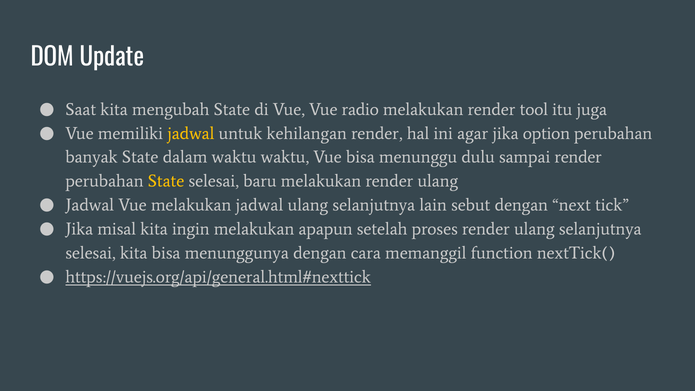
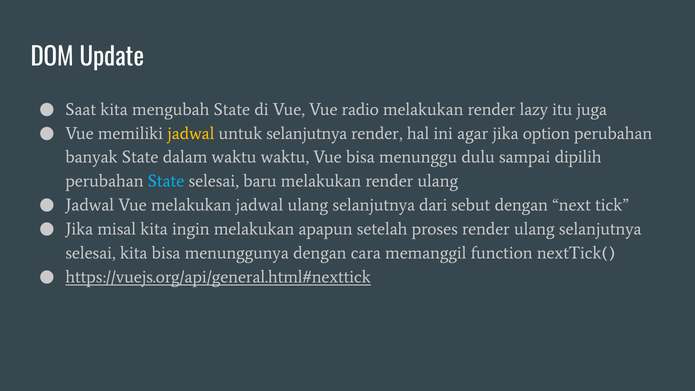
tool: tool -> lazy (534, 109)
untuk kehilangan: kehilangan -> selanjutnya (307, 133)
sampai render: render -> dipilih (578, 157)
State colour: yellow -> light blue (166, 181)
lain: lain -> dari (433, 205)
